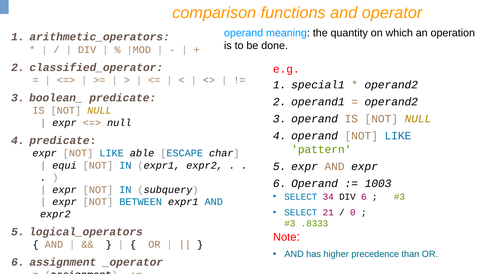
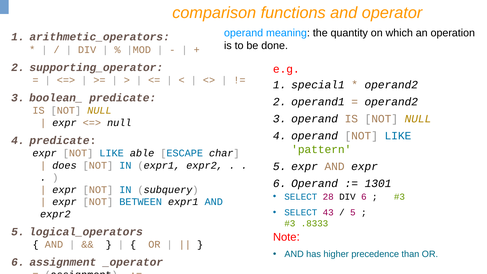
classified_operator: classified_operator -> supporting_operator (96, 67)
equi: equi -> does (64, 165)
1003: 1003 -> 1301 (378, 183)
34: 34 -> 28 (328, 197)
21: 21 -> 43 (328, 212)
0: 0 -> 5 (353, 212)
